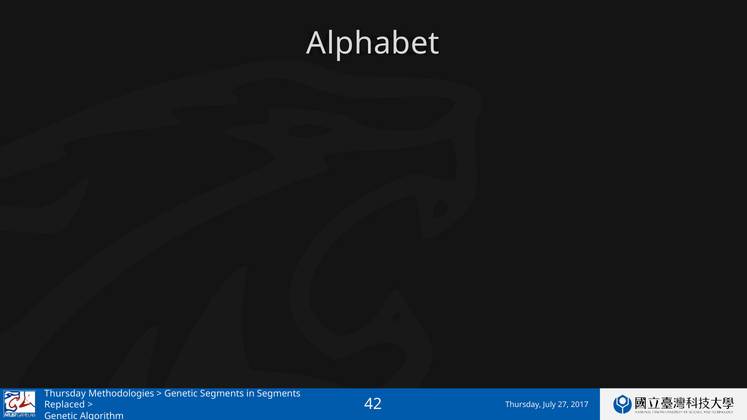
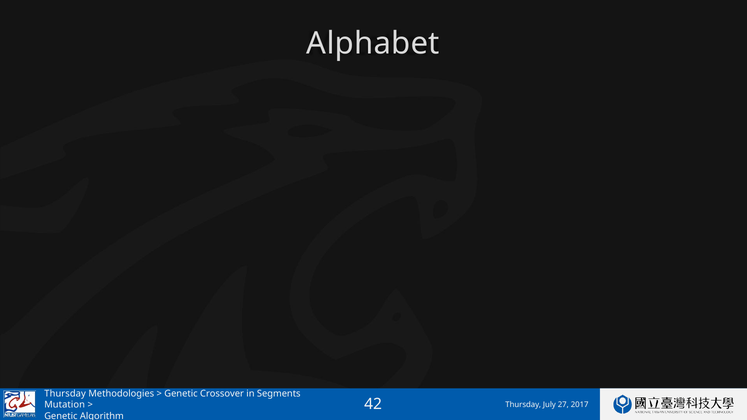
Genetic Segments: Segments -> Crossover (222, 394)
Replaced: Replaced -> Mutation (65, 405)
